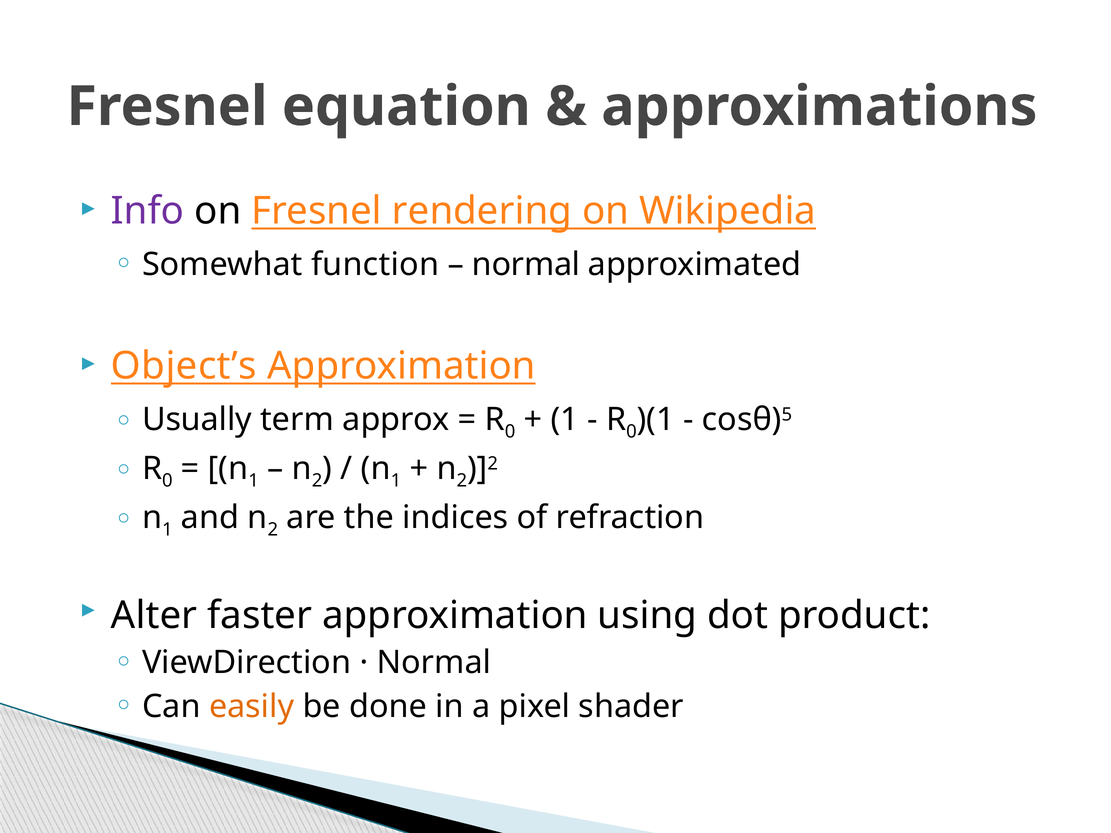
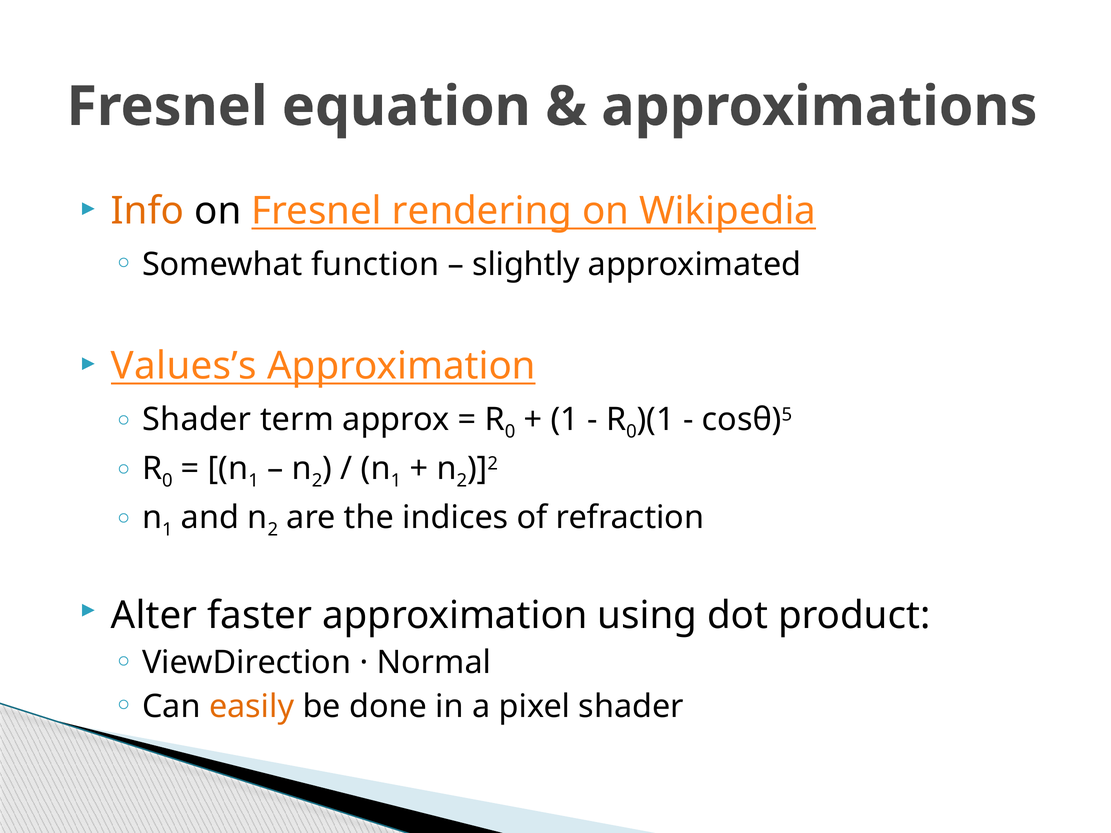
Info colour: purple -> orange (148, 211)
normal: normal -> slightly (526, 265)
Object’s: Object’s -> Values’s (184, 366)
Usually: Usually -> Shader (197, 419)
